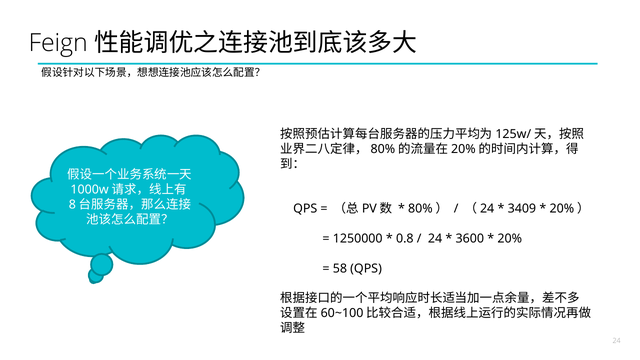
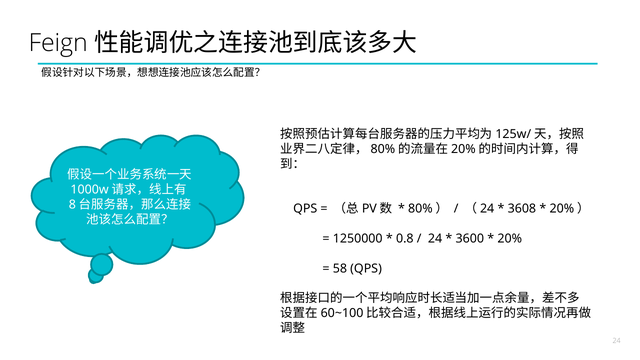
3409: 3409 -> 3608 (522, 209)
